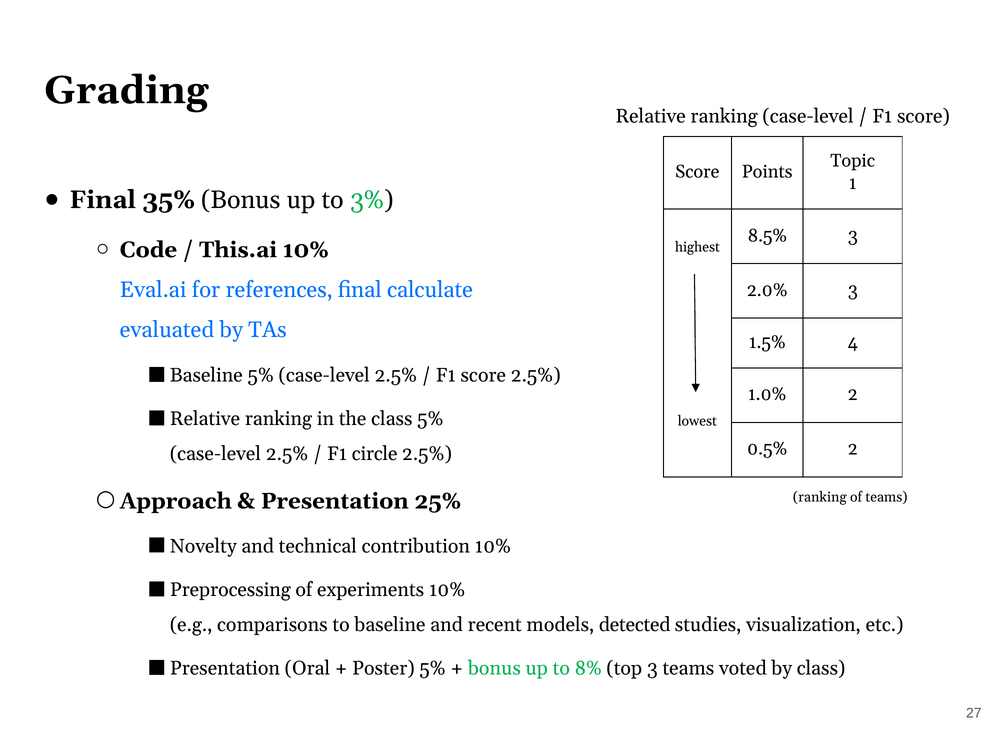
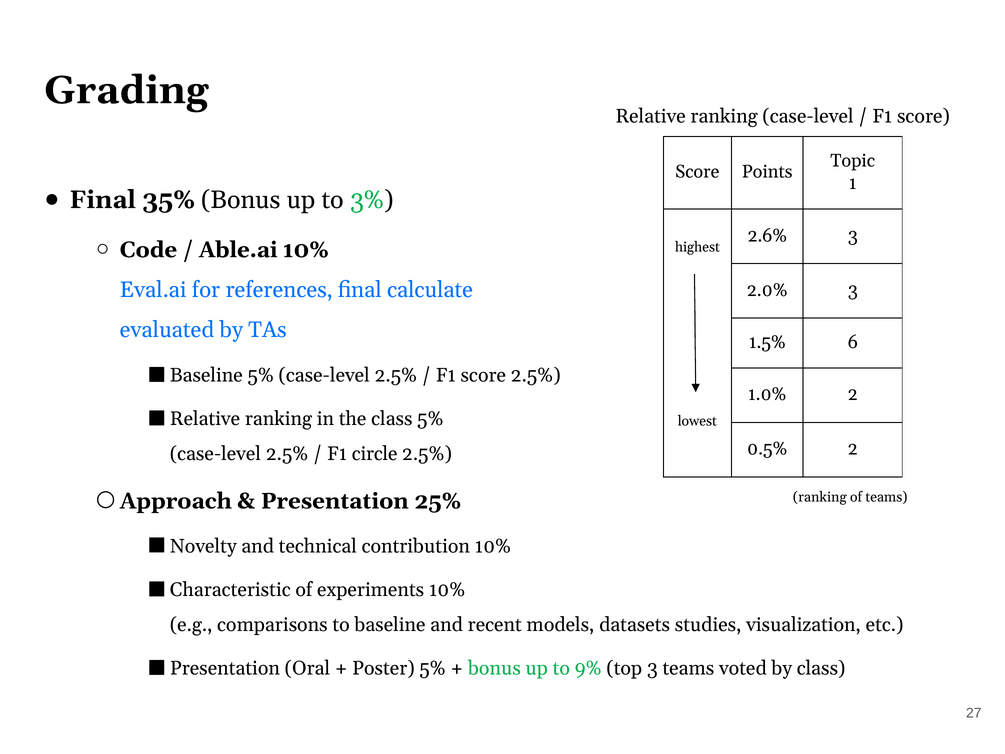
8.5%: 8.5% -> 2.6% (767, 236)
This.ai: This.ai -> Able.ai (238, 250)
4: 4 -> 6 (853, 342)
Preprocessing: Preprocessing -> Characteristic (230, 589)
detected: detected -> datasets (635, 625)
8%: 8% -> 9% (588, 668)
